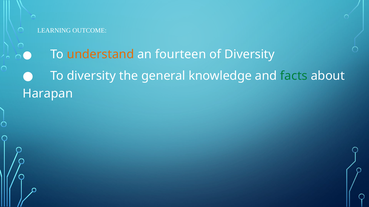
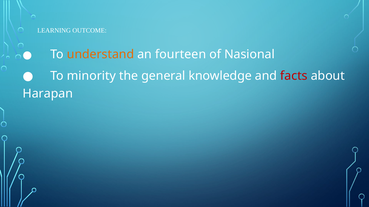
of Diversity: Diversity -> Nasional (250, 54)
To diversity: diversity -> minority (91, 76)
facts colour: green -> red (294, 76)
